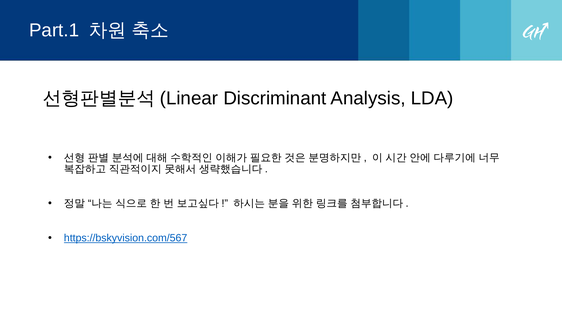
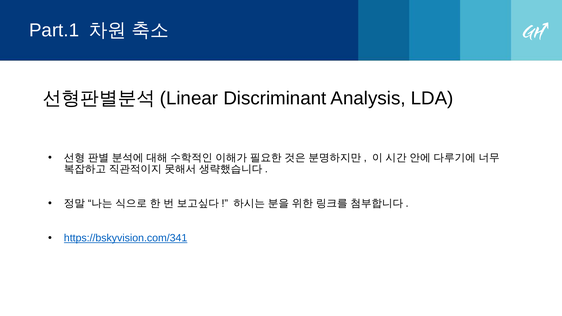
https://bskyvision.com/567: https://bskyvision.com/567 -> https://bskyvision.com/341 (126, 238)
